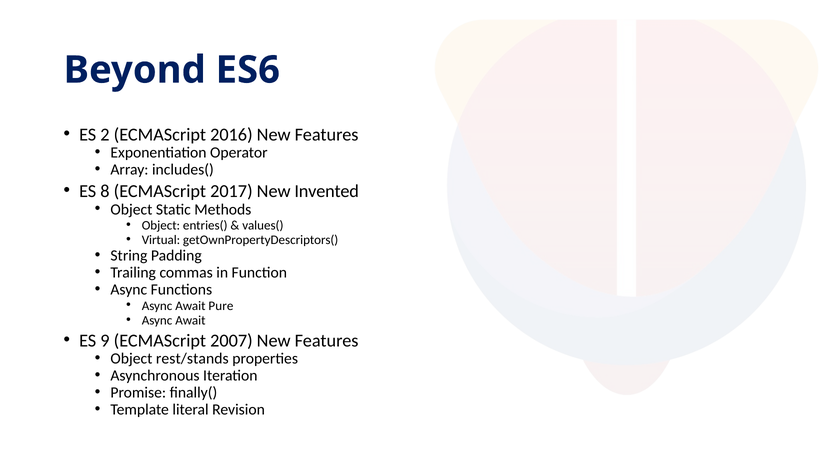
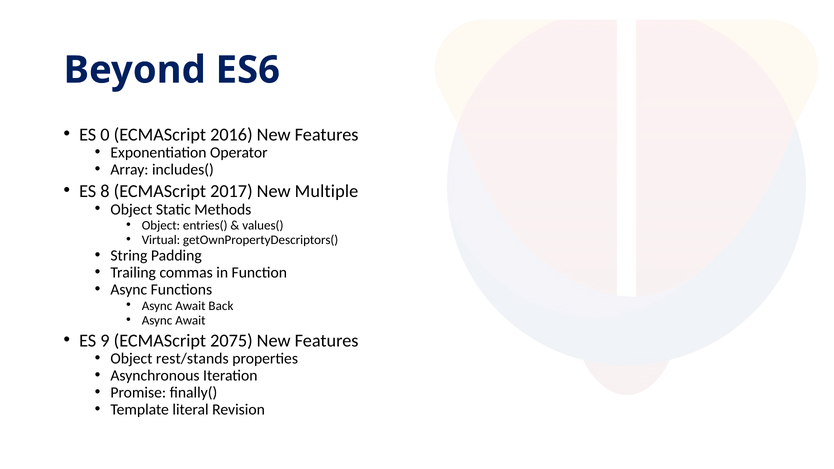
2: 2 -> 0 (105, 135)
Invented: Invented -> Multiple (327, 191)
Pure: Pure -> Back (221, 306)
2007: 2007 -> 2075 (231, 341)
